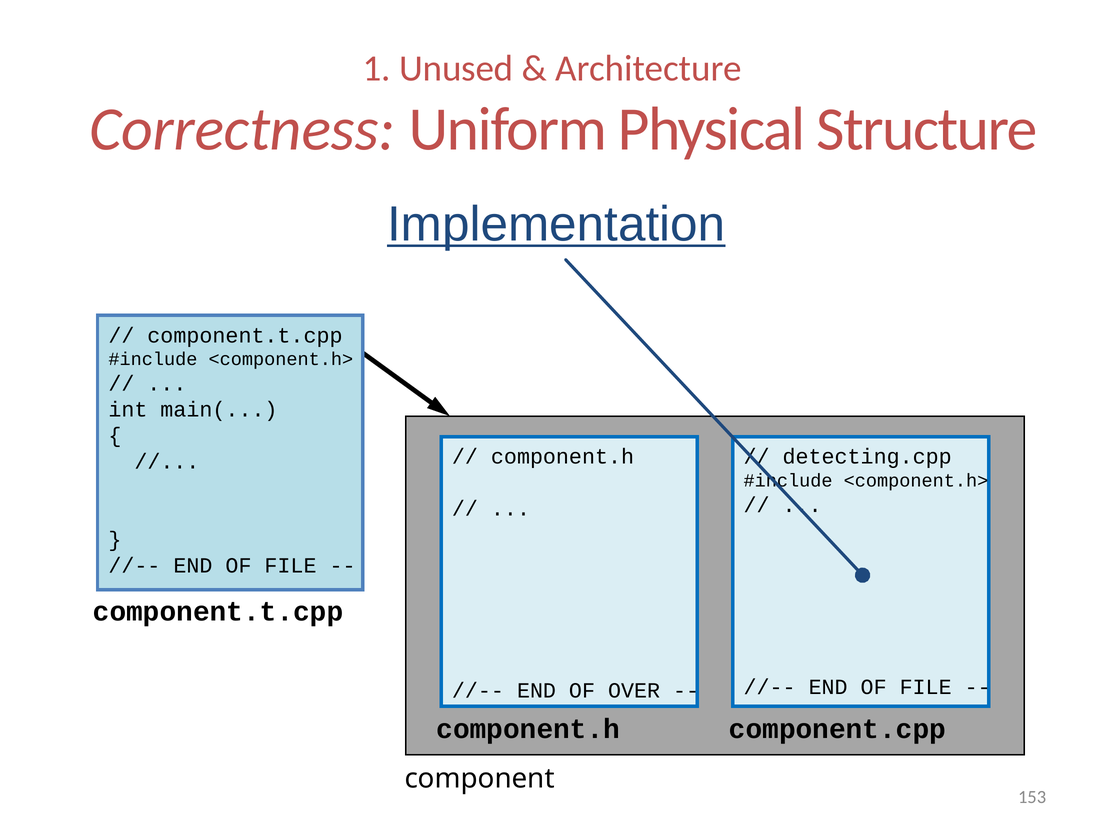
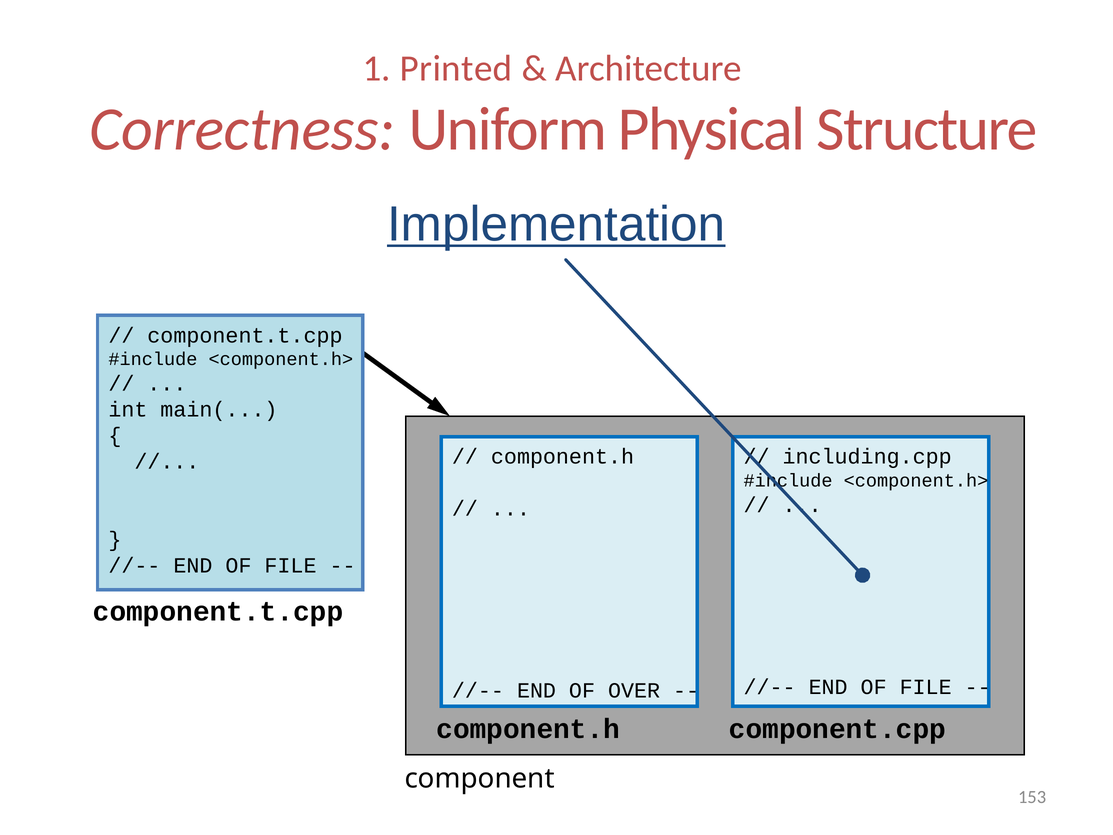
Unused: Unused -> Printed (456, 68)
detecting.cpp: detecting.cpp -> including.cpp (867, 457)
